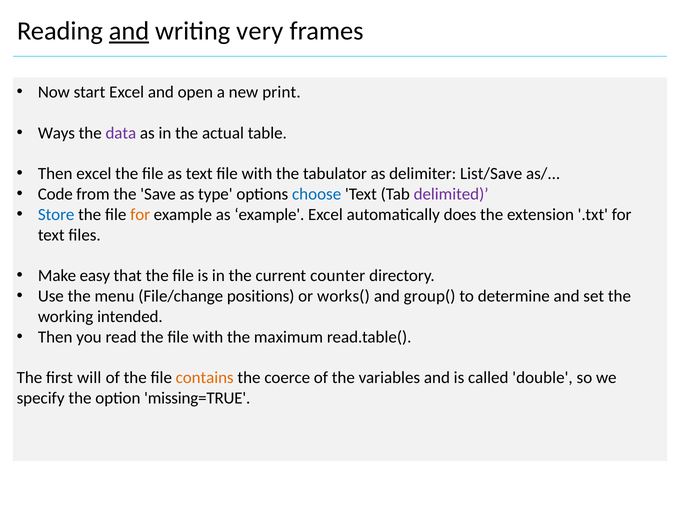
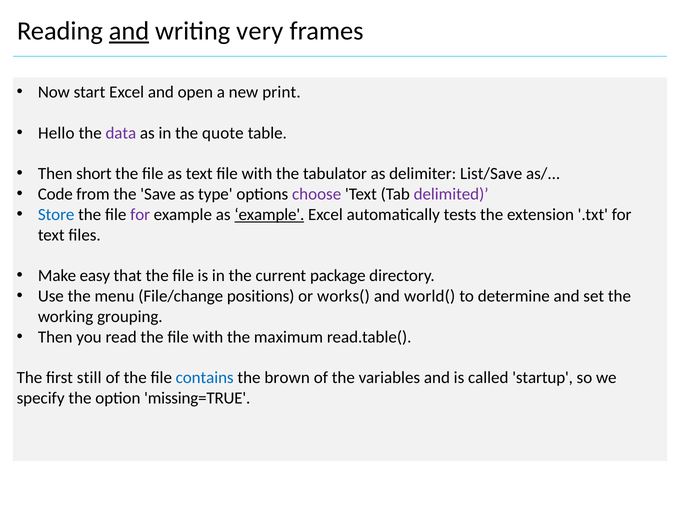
Ways: Ways -> Hello (56, 133)
actual: actual -> quote (223, 133)
Then excel: excel -> short (94, 174)
choose colour: blue -> purple (317, 194)
for colour: orange -> purple (140, 215)
example underline: none -> present (269, 215)
does: does -> tests (460, 215)
counter: counter -> package (338, 276)
group(: group( -> world( (430, 296)
intended: intended -> grouping (130, 317)
will: will -> still (89, 378)
contains colour: orange -> blue (205, 378)
coerce: coerce -> brown (287, 378)
double: double -> startup (543, 378)
